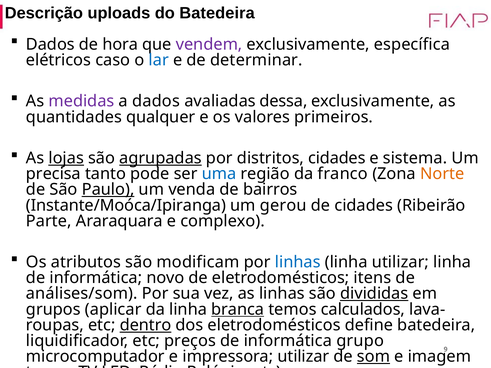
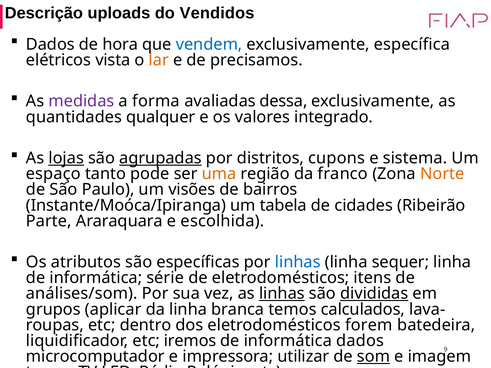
do Batedeira: Batedeira -> Vendidos (217, 13)
vendem colour: purple -> blue (209, 44)
caso: caso -> vista (113, 60)
lar colour: blue -> orange (159, 60)
determinar: determinar -> precisamos (256, 60)
a dados: dados -> forma (156, 101)
primeiros: primeiros -> integrado (334, 117)
distritos cidades: cidades -> cupons (337, 158)
precisa: precisa -> espaço (53, 174)
uma colour: blue -> orange (219, 174)
Paulo underline: present -> none (108, 190)
venda: venda -> visões (192, 190)
gerou: gerou -> tabela (283, 205)
complexo: complexo -> escolhida (222, 221)
modificam: modificam -> específicas (198, 262)
linha utilizar: utilizar -> sequer (400, 262)
novo: novo -> série (165, 278)
linhas underline: none -> present (282, 294)
branca underline: present -> none (238, 310)
dentro underline: present -> none (146, 325)
define: define -> forem (369, 325)
preços: preços -> iremos (190, 341)
informática grupo: grupo -> dados (360, 341)
